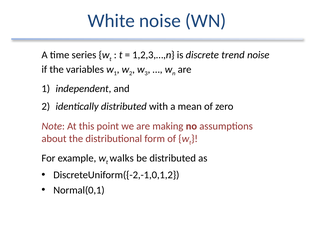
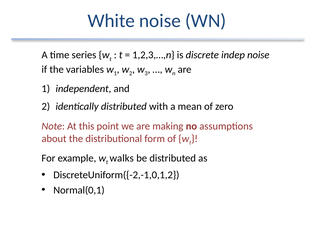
trend: trend -> indep (233, 55)
